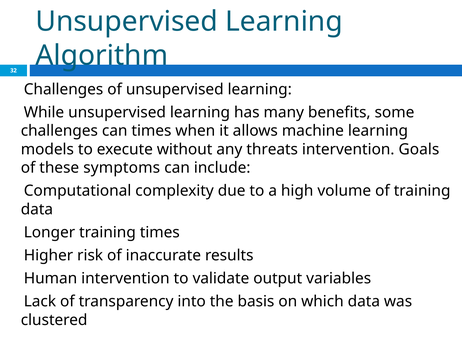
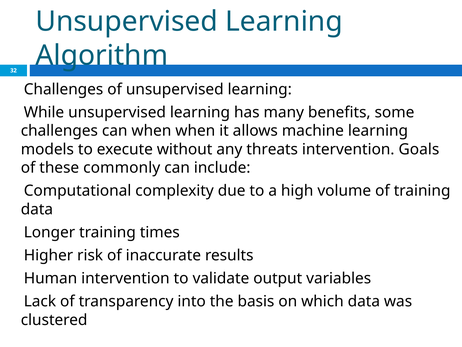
can times: times -> when (151, 131)
symptoms: symptoms -> commonly (122, 168)
